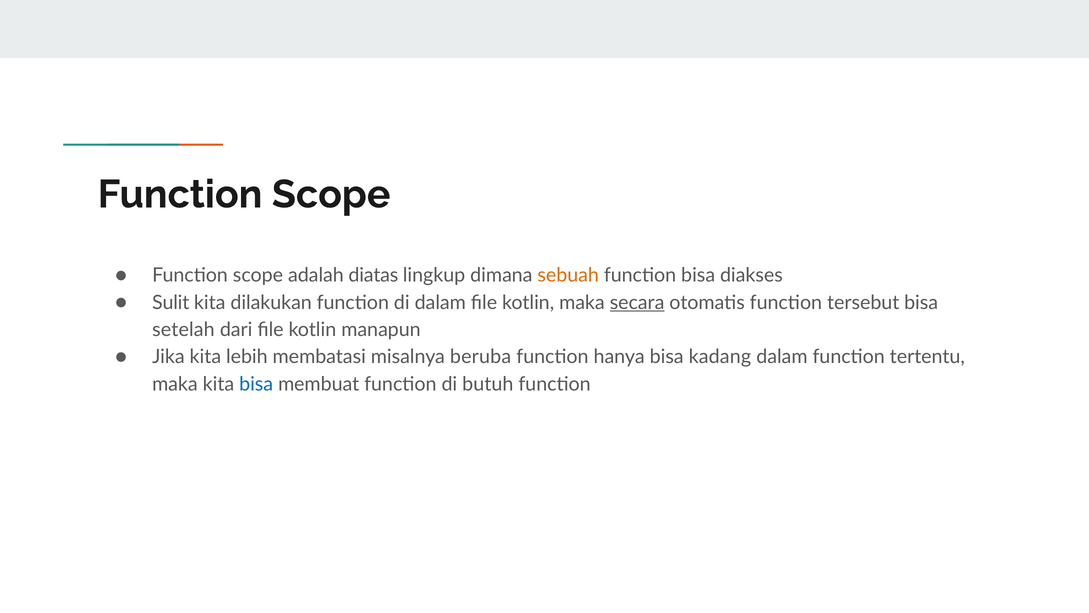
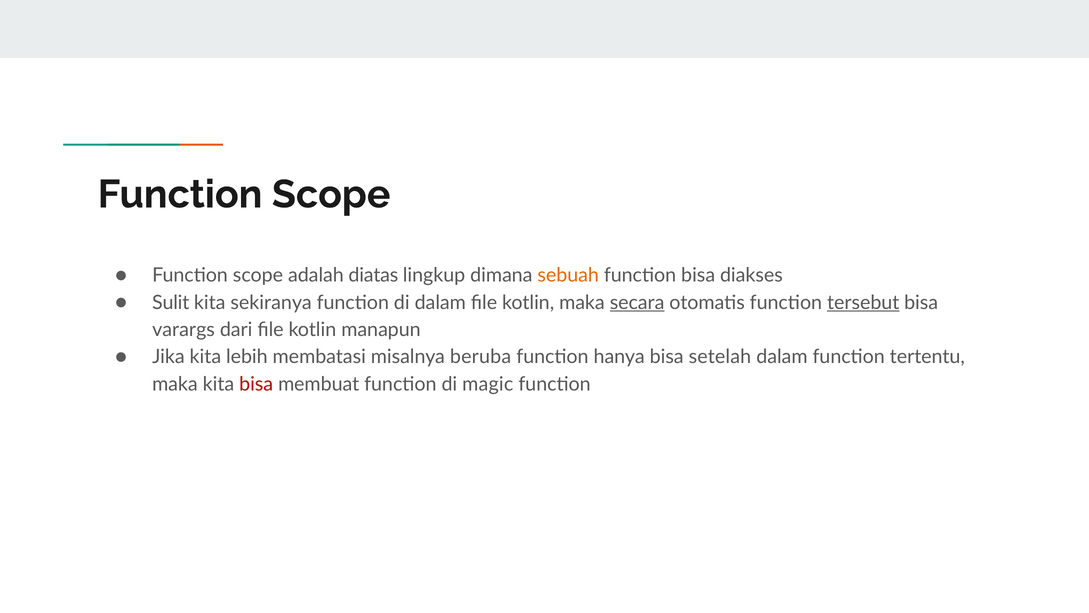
dilakukan: dilakukan -> sekiranya (271, 302)
tersebut underline: none -> present (863, 302)
setelah: setelah -> varargs (184, 329)
kadang: kadang -> setelah (720, 357)
bisa colour: blue -> red (256, 384)
butuh: butuh -> magic (488, 384)
